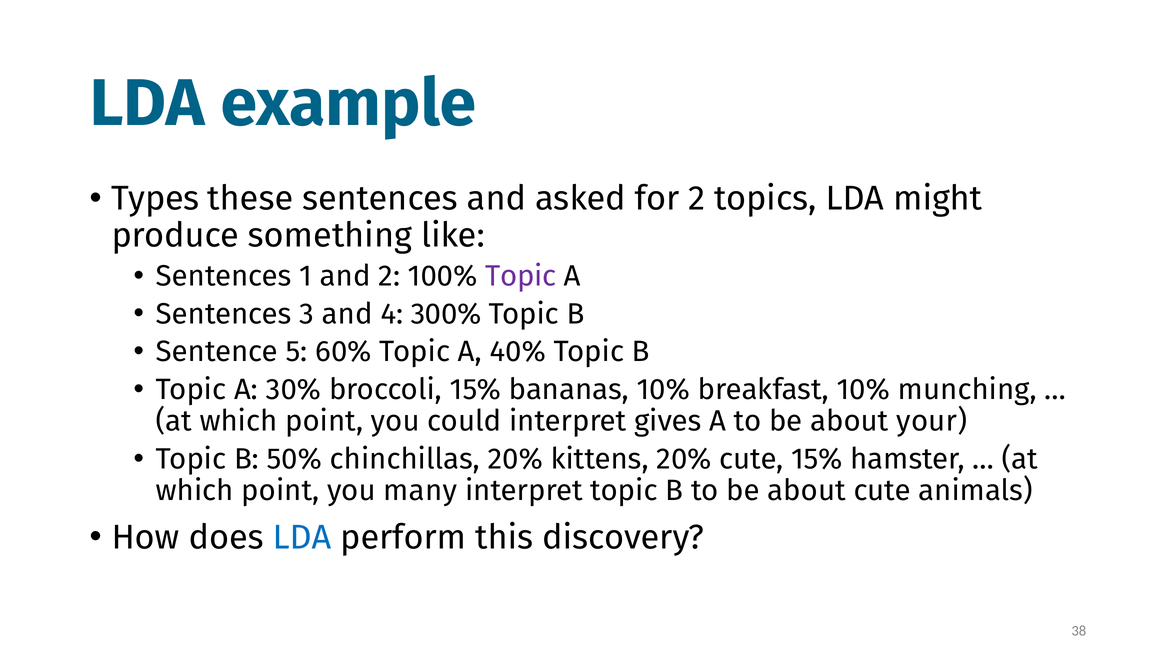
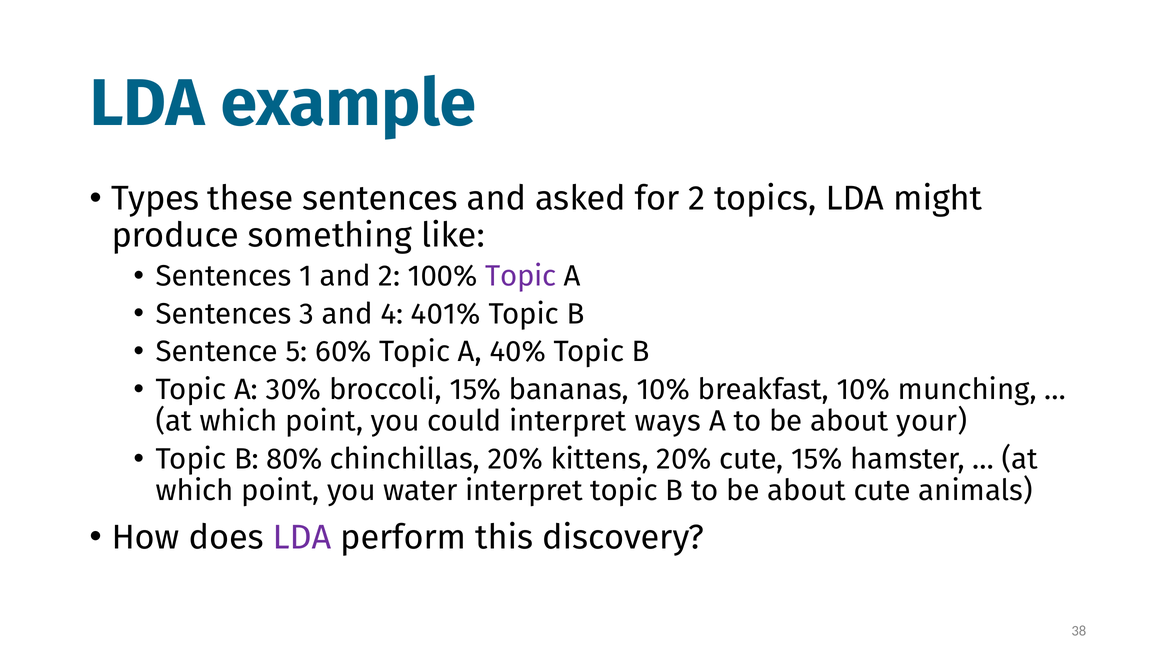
300%: 300% -> 401% (446, 314)
gives: gives -> ways (668, 422)
50%: 50% -> 80% (295, 459)
many: many -> water (421, 491)
LDA colour: blue -> purple (302, 538)
